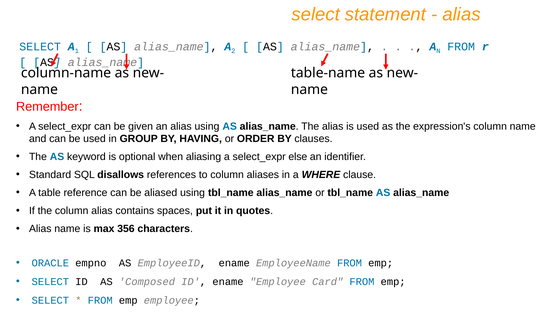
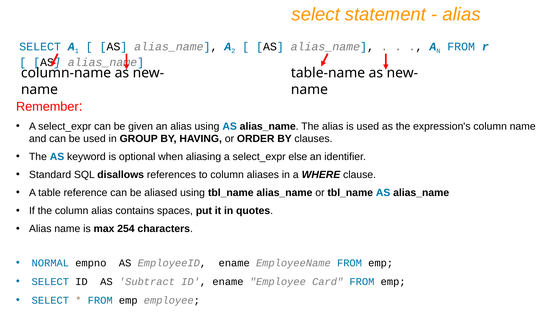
356: 356 -> 254 (126, 229)
ORACLE: ORACLE -> NORMAL (50, 263)
Composed: Composed -> Subtract (147, 281)
